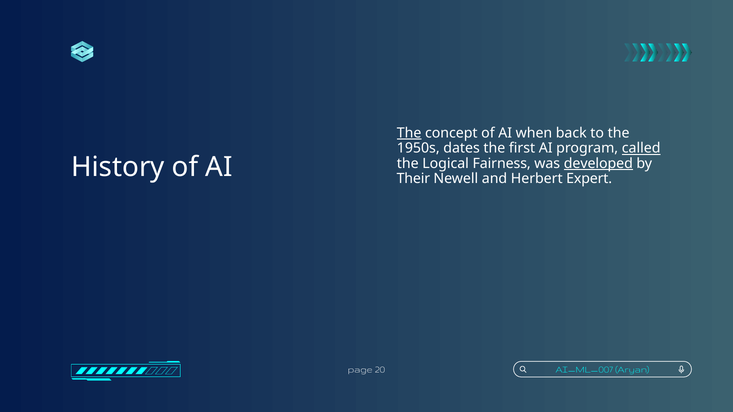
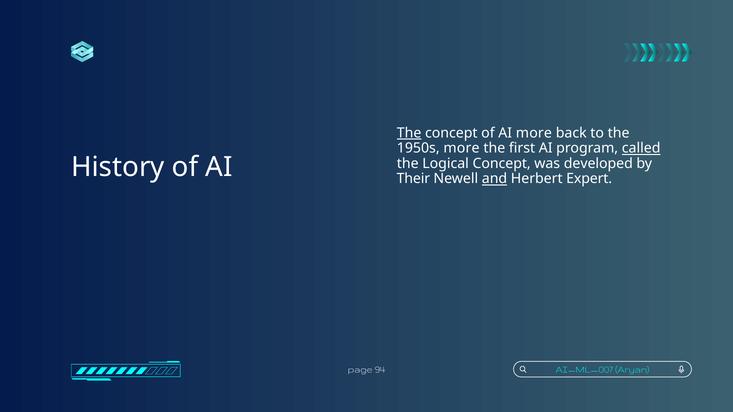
AI when: when -> more (534, 133)
1950s dates: dates -> more (462, 148)
Logical Fairness: Fairness -> Concept (502, 164)
developed underline: present -> none (598, 164)
and underline: none -> present (495, 179)
20: 20 -> 94 (380, 370)
